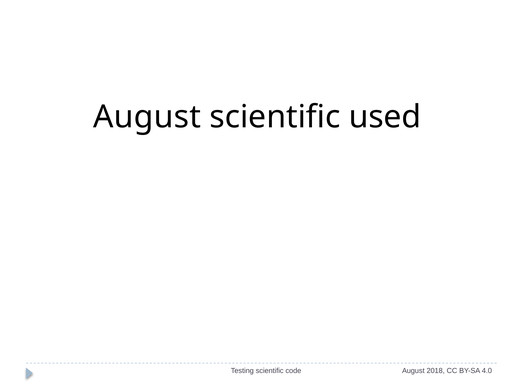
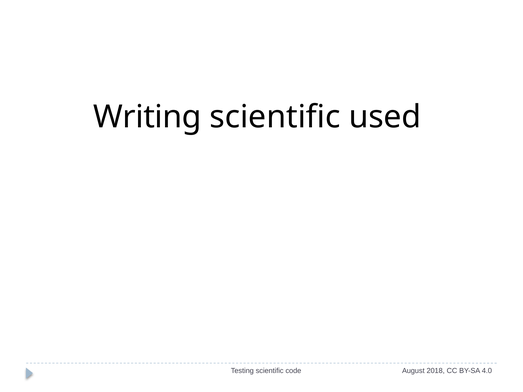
August: August -> Writing (147, 117)
